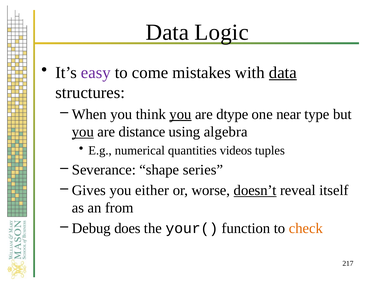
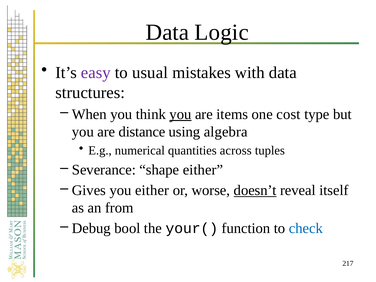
come: come -> usual (150, 73)
data underline: present -> none (283, 73)
dtype: dtype -> items (232, 114)
near: near -> cost (288, 114)
you underline: present -> none (83, 132)
videos: videos -> across (236, 150)
shape series: series -> either (203, 170)
does: does -> bool (127, 228)
check colour: orange -> blue (306, 228)
